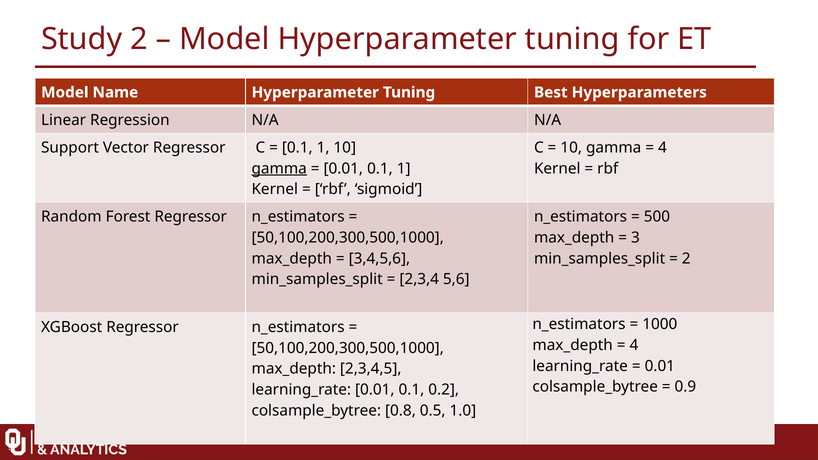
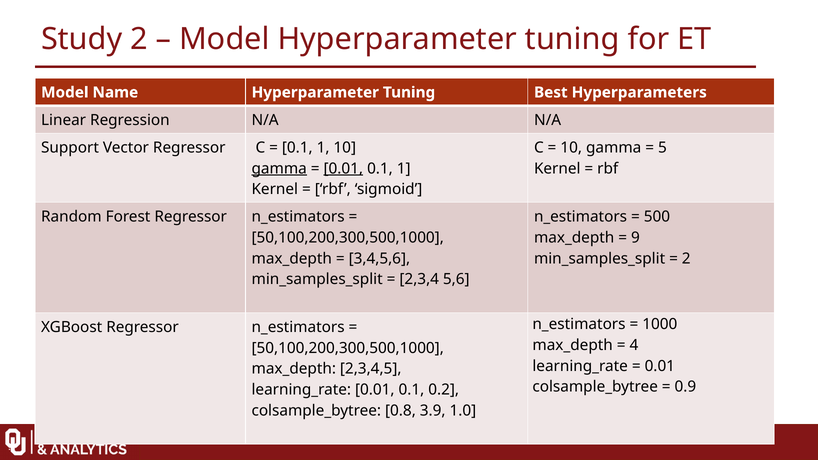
4: 4 -> 5 (662, 148)
0.01 underline: none -> present (343, 169)
3: 3 -> 9 (635, 238)
0.5: 0.5 -> 3.9 (433, 411)
